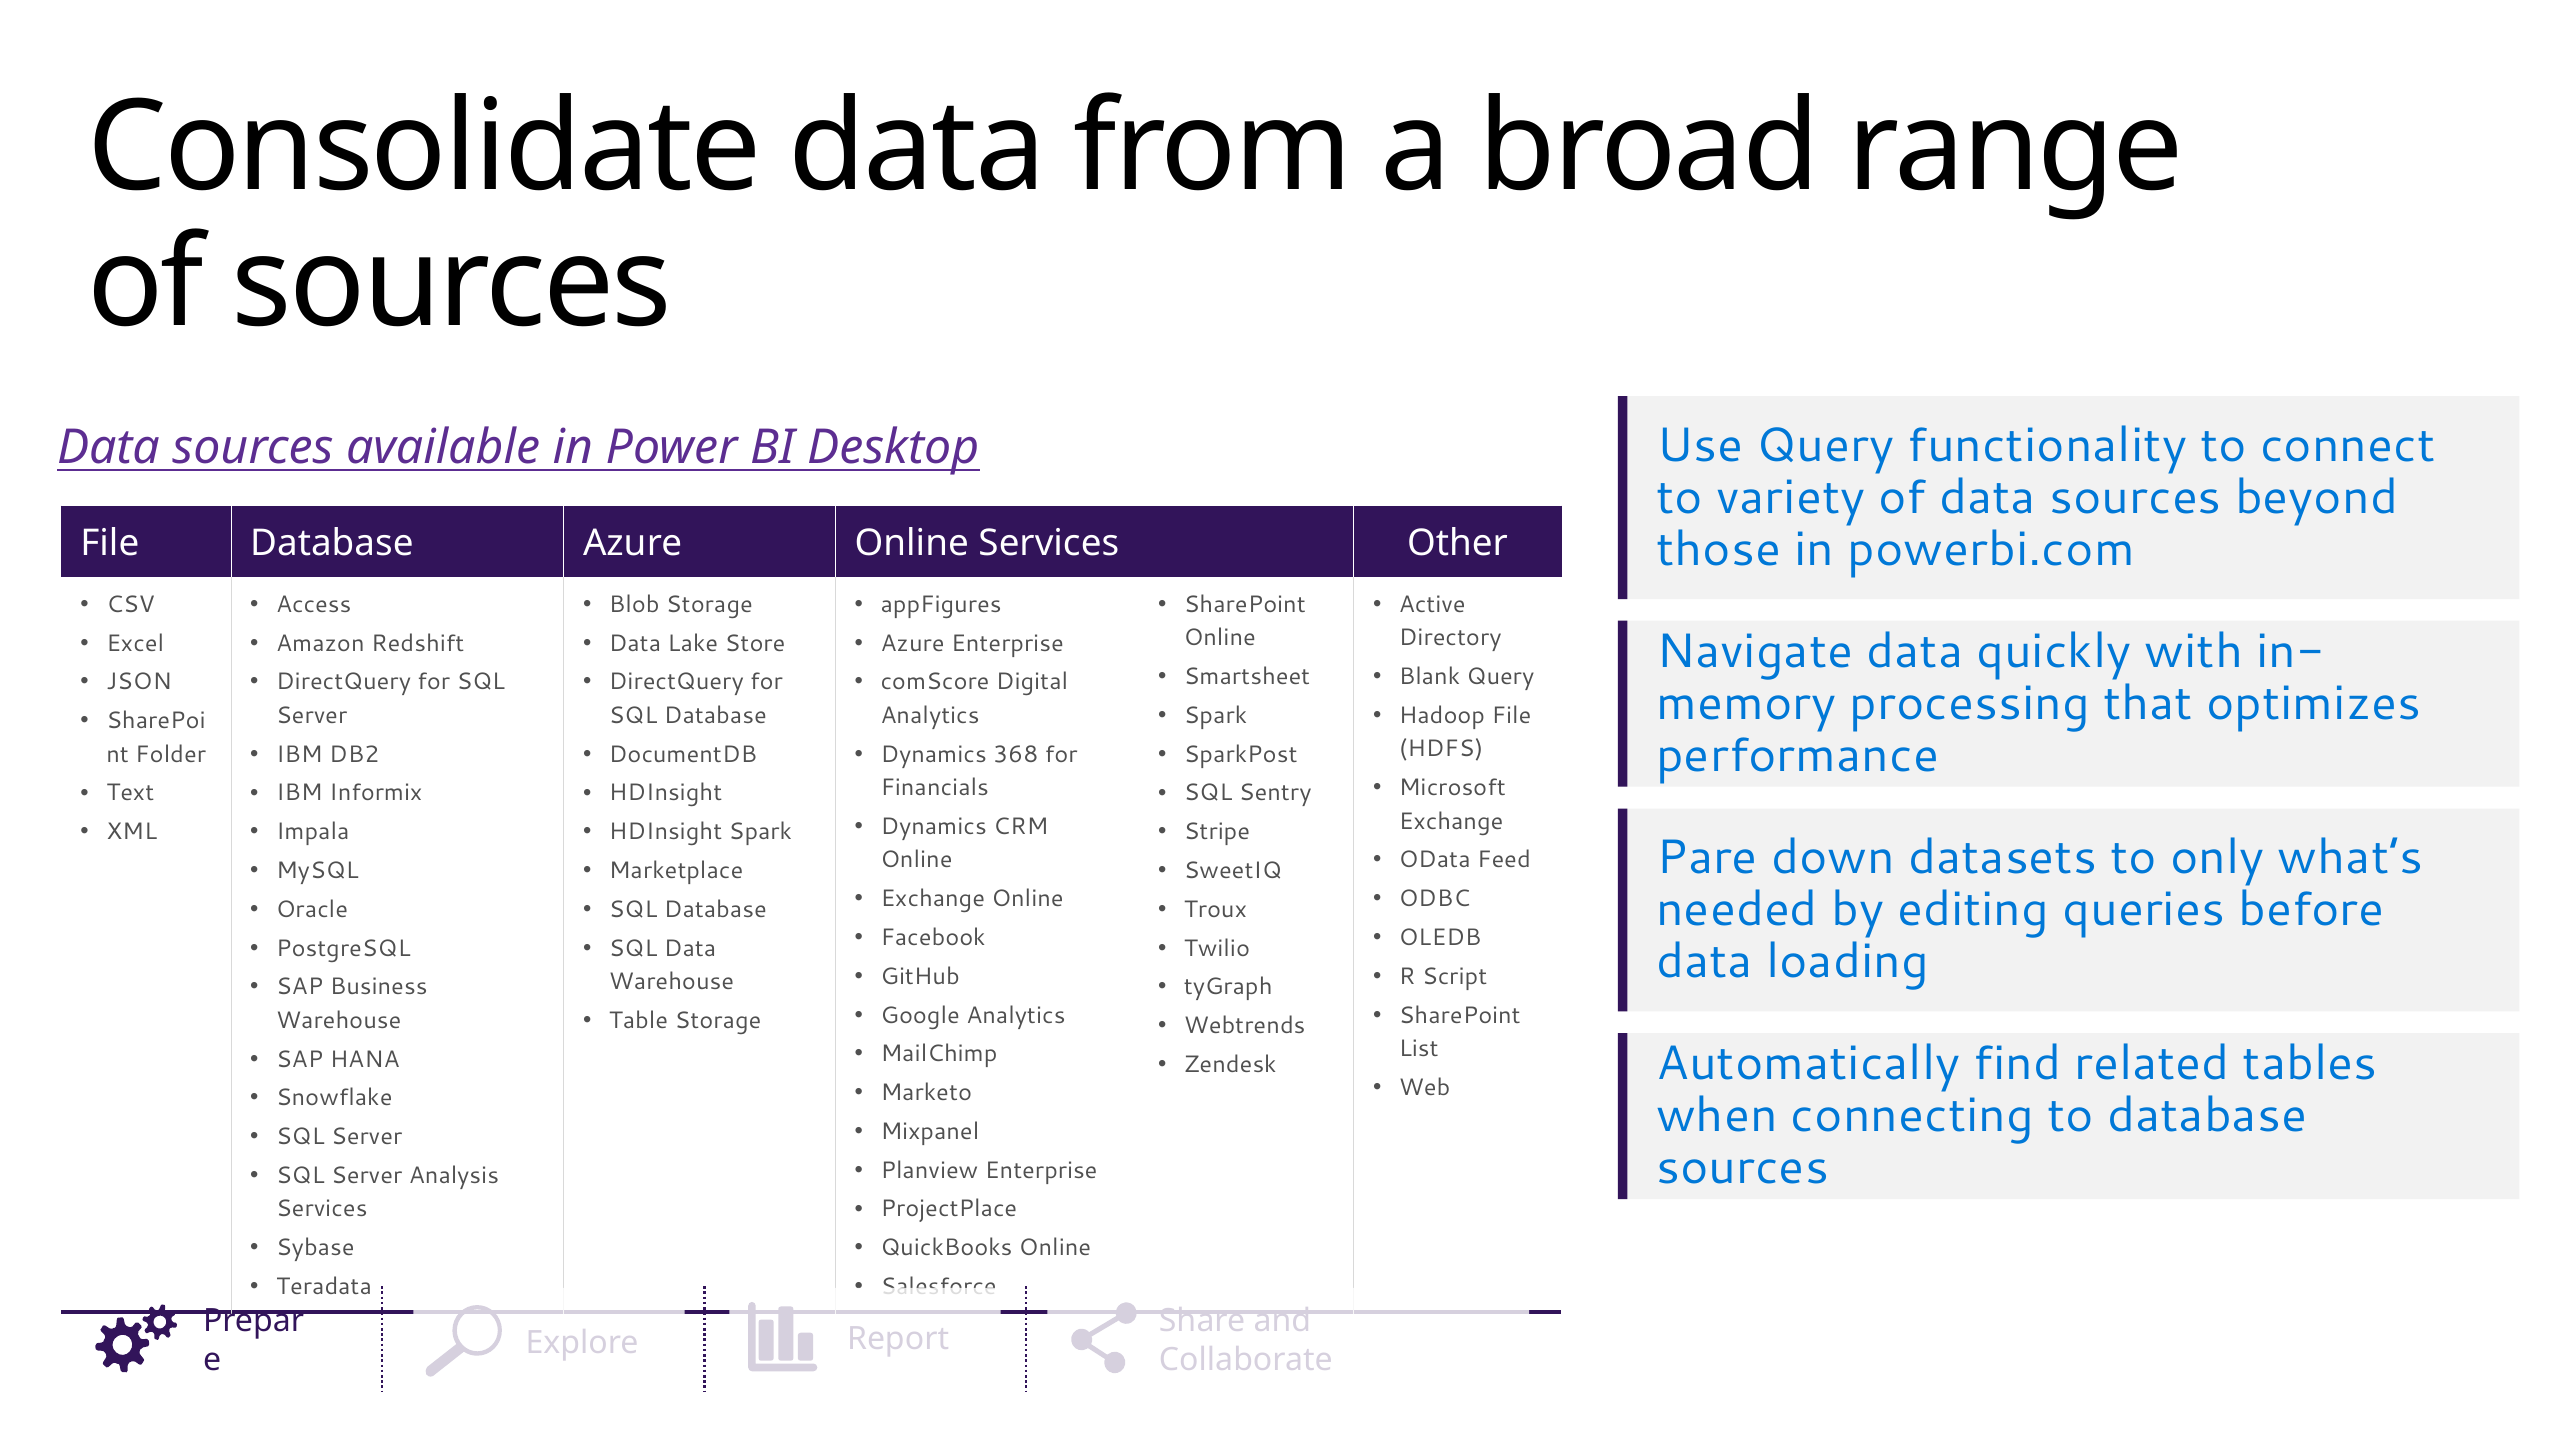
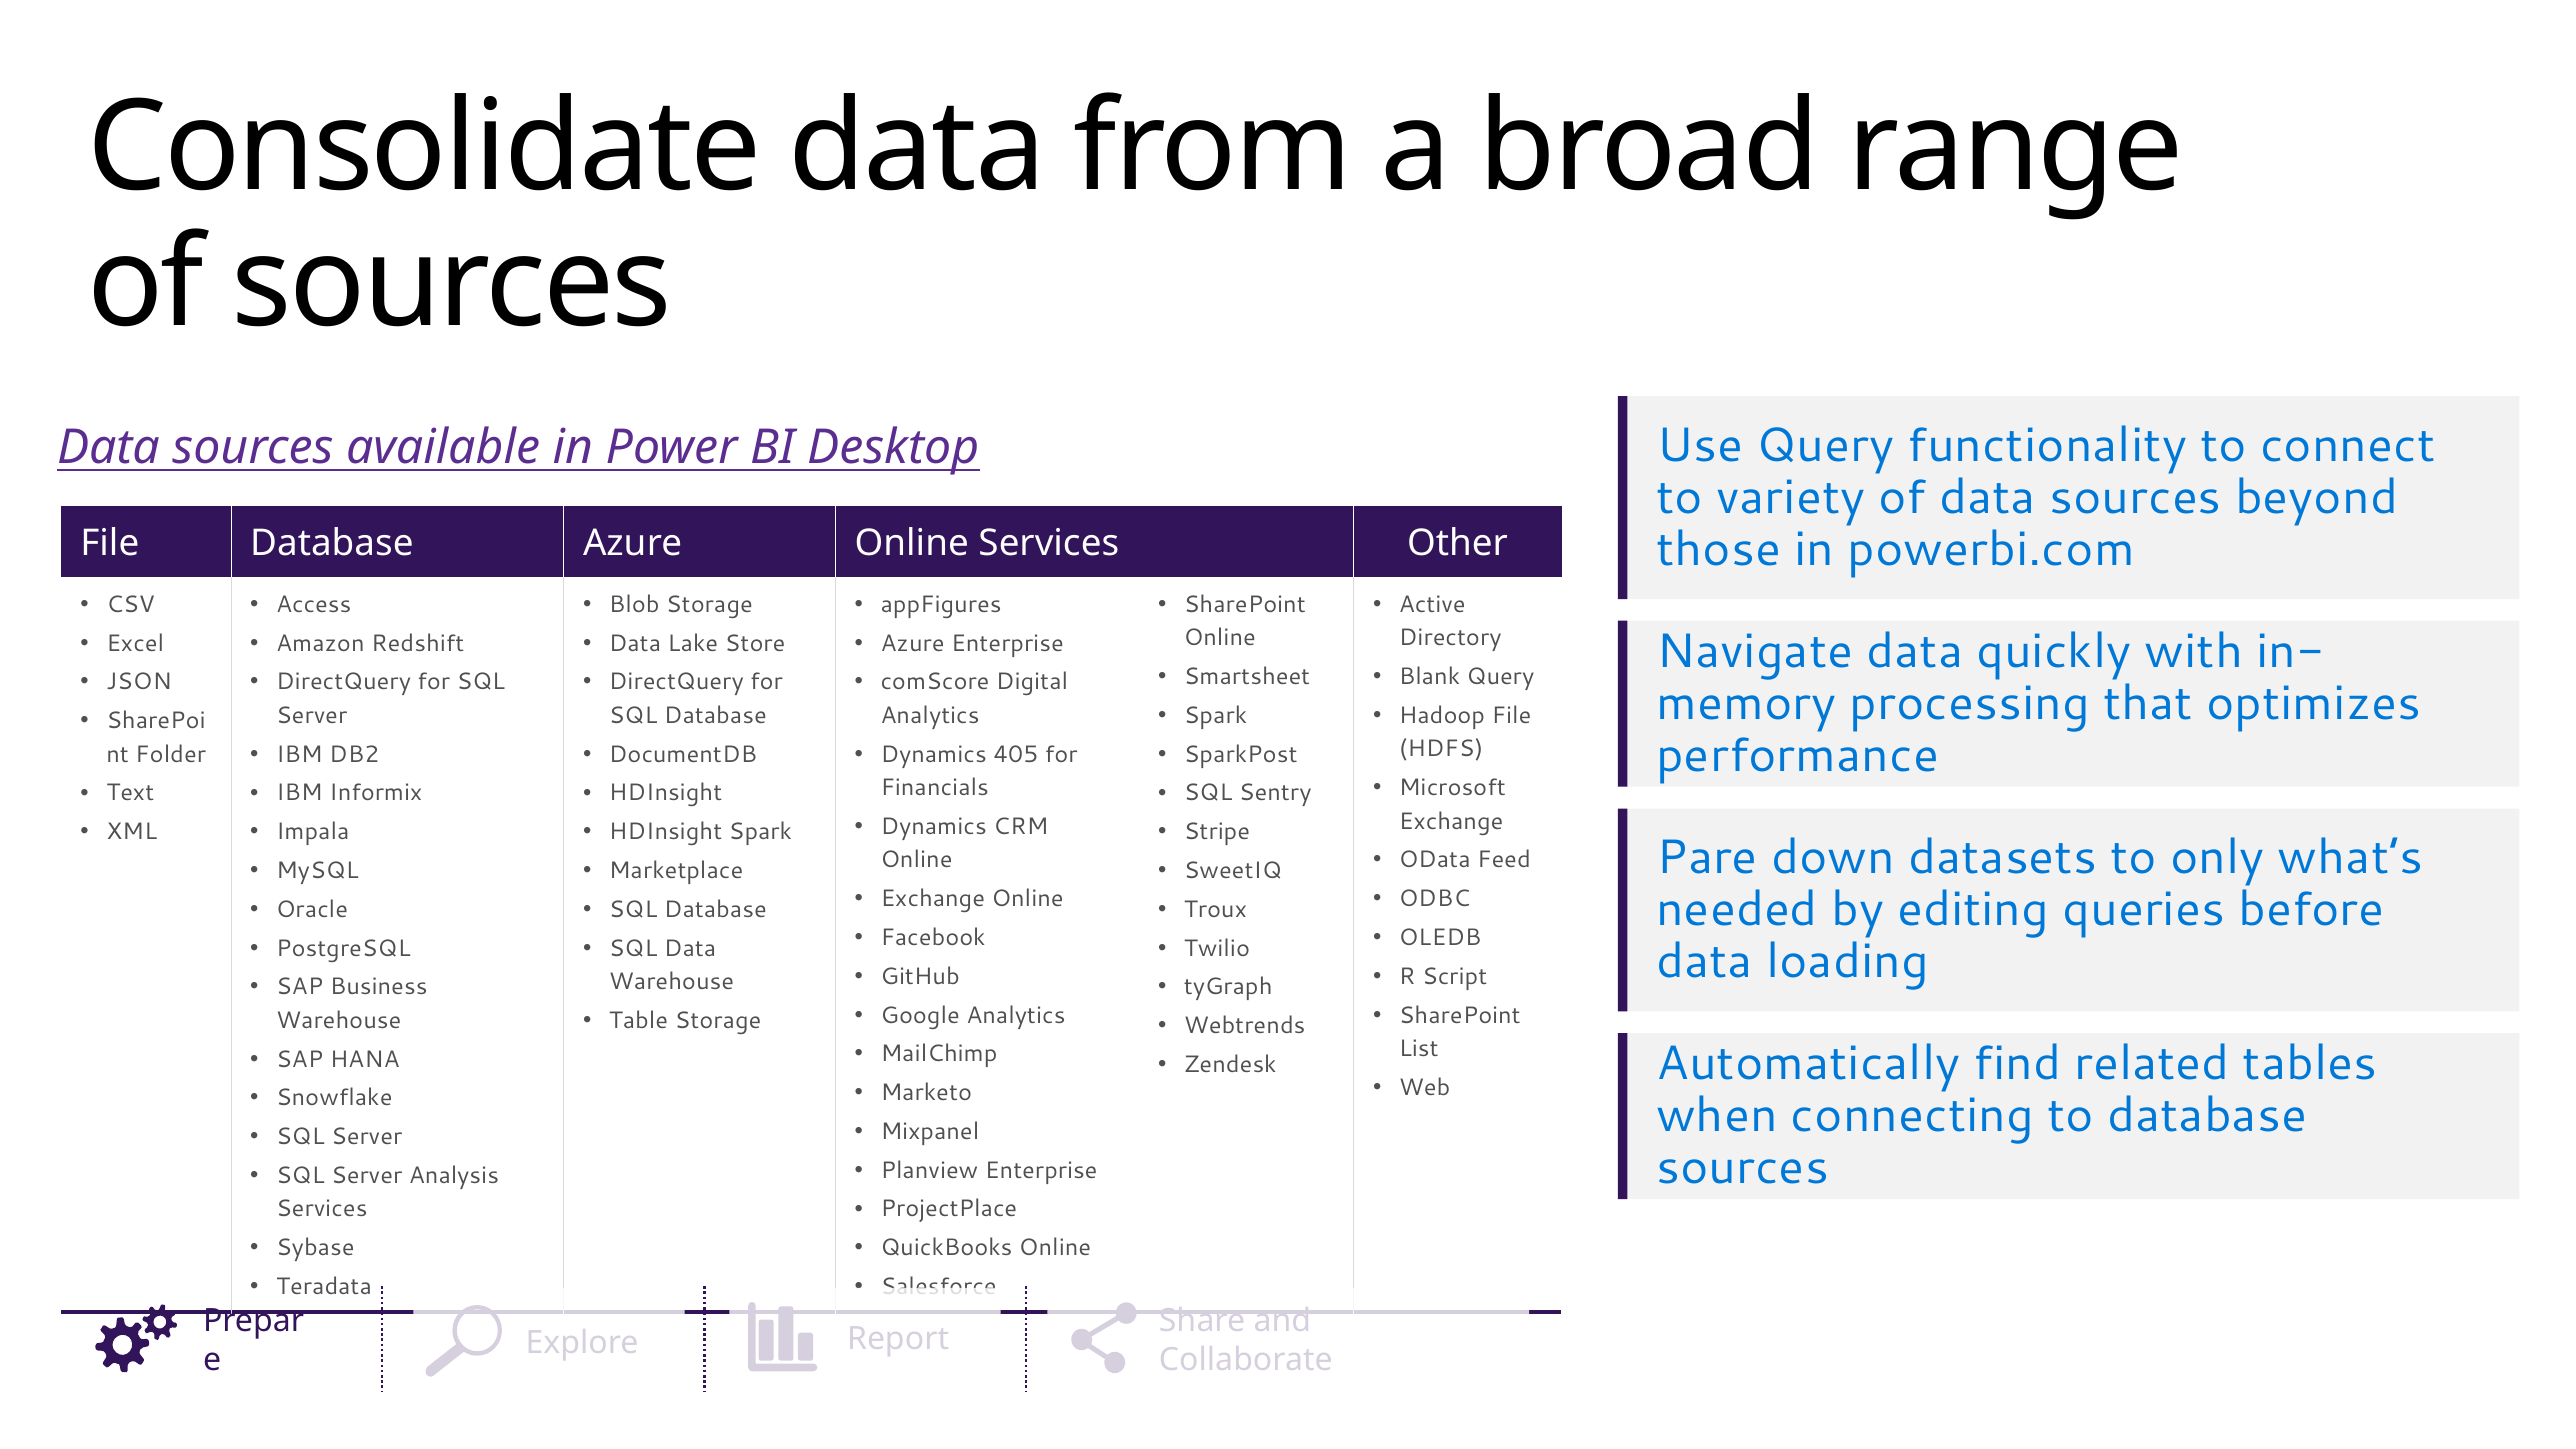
368: 368 -> 405 (1016, 754)
